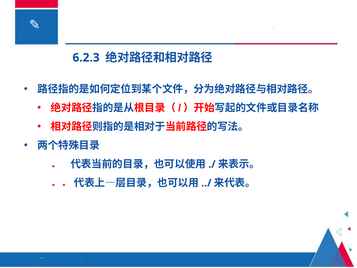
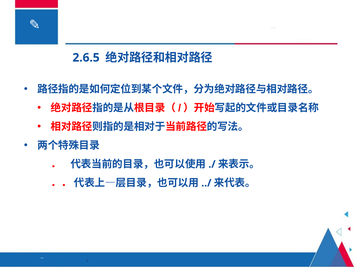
6.2.3: 6.2.3 -> 2.6.5 (86, 58)
